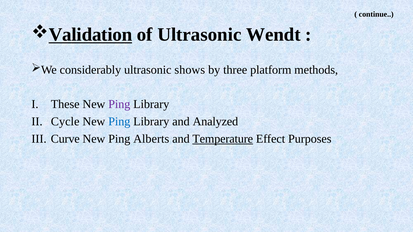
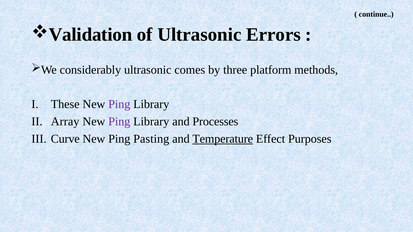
Validation underline: present -> none (91, 35)
Wendt: Wendt -> Errors (273, 35)
shows: shows -> comes (190, 70)
Cycle: Cycle -> Array (65, 122)
Ping colour: blue -> purple (119, 122)
Analyzed: Analyzed -> Processes (215, 122)
Alberts: Alberts -> Pasting (151, 139)
